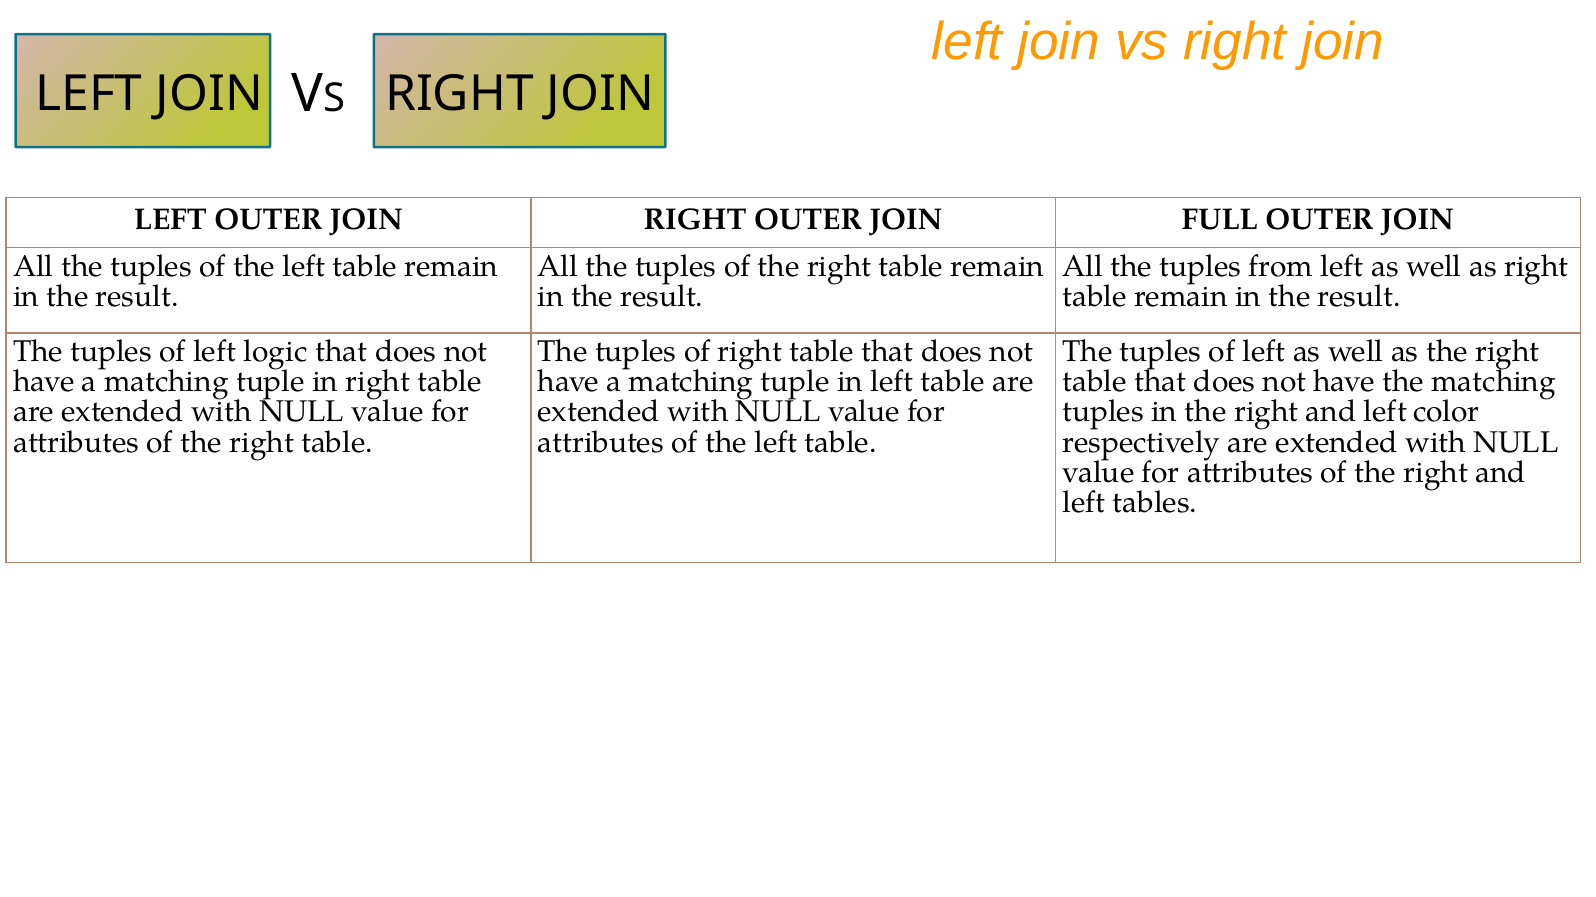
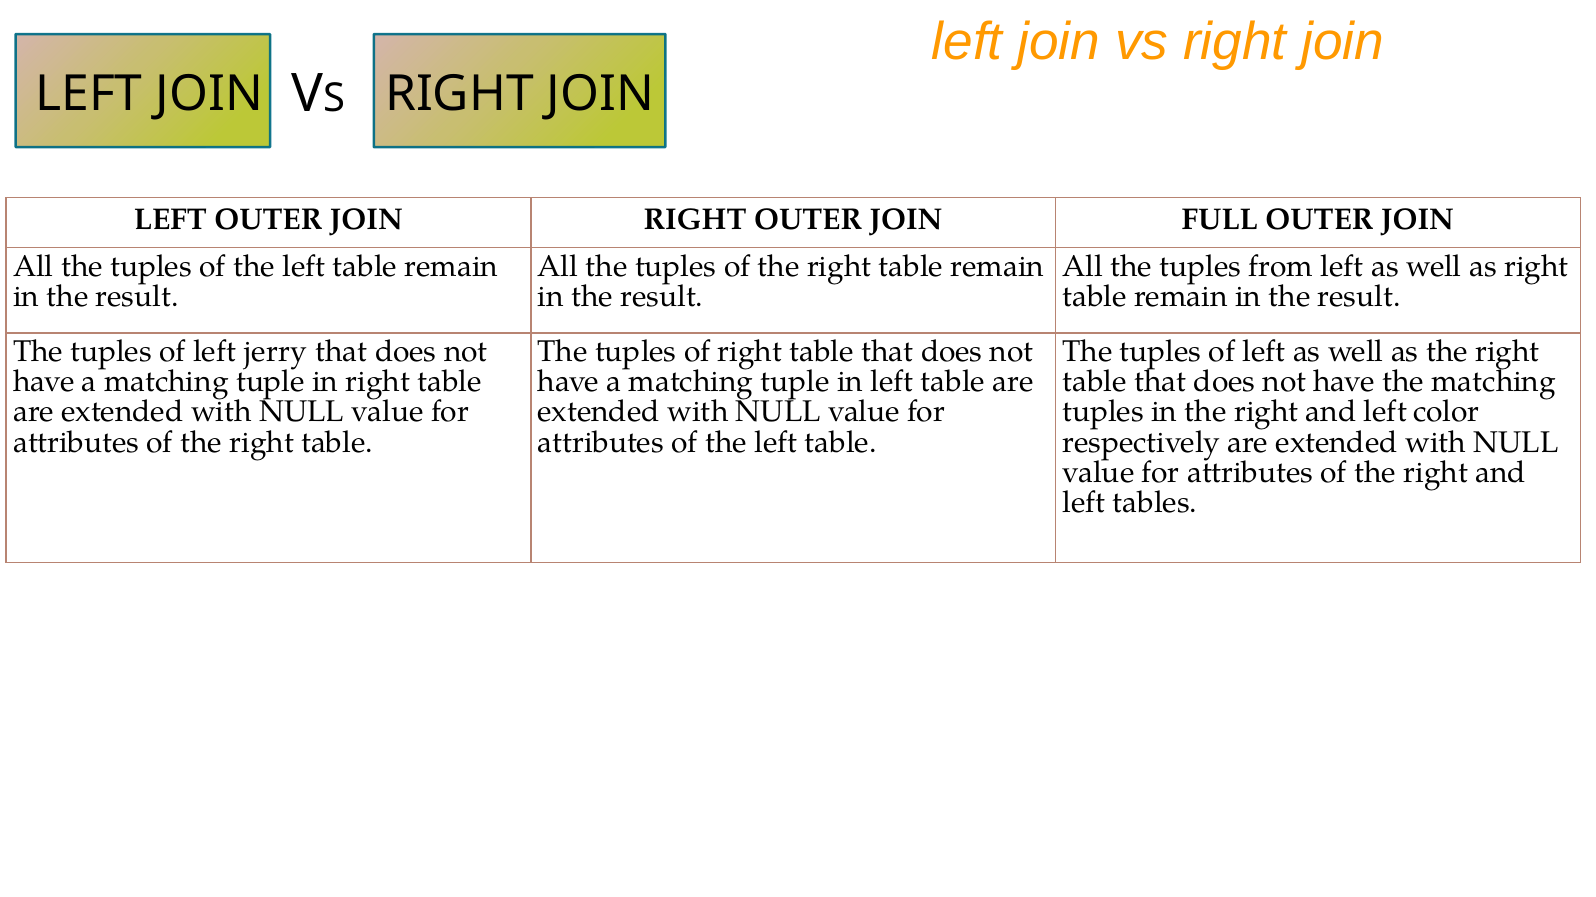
logic: logic -> jerry (276, 352)
